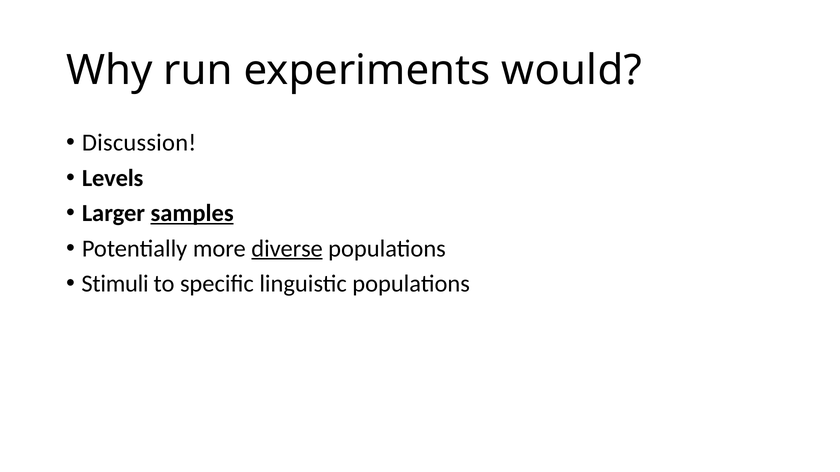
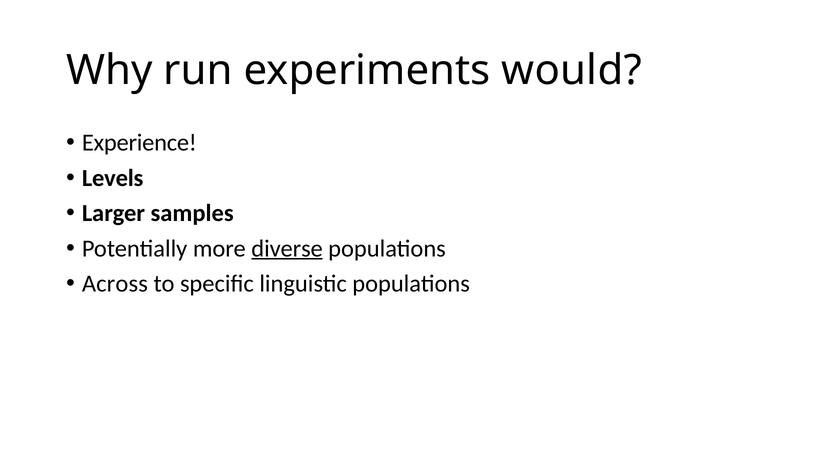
Discussion: Discussion -> Experience (139, 143)
samples underline: present -> none (192, 213)
Stimuli: Stimuli -> Across (115, 284)
